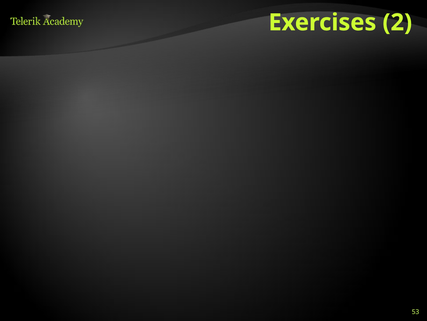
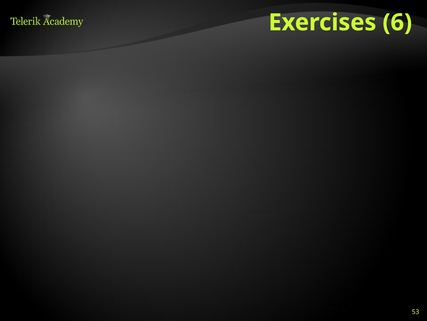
2: 2 -> 6 (397, 22)
